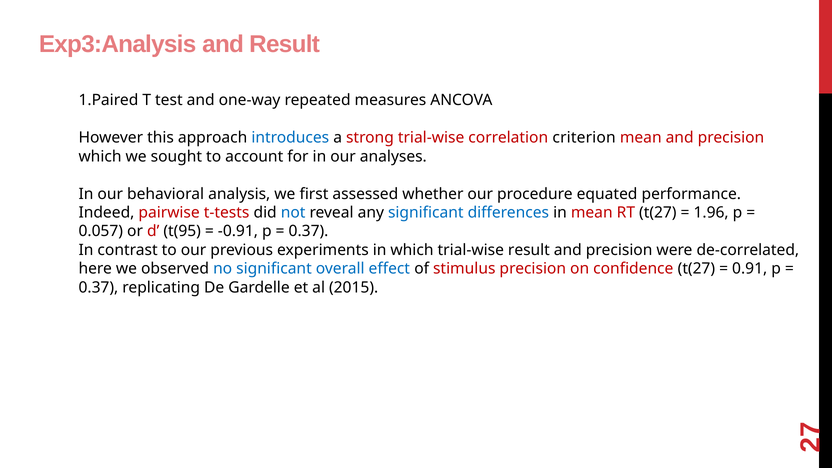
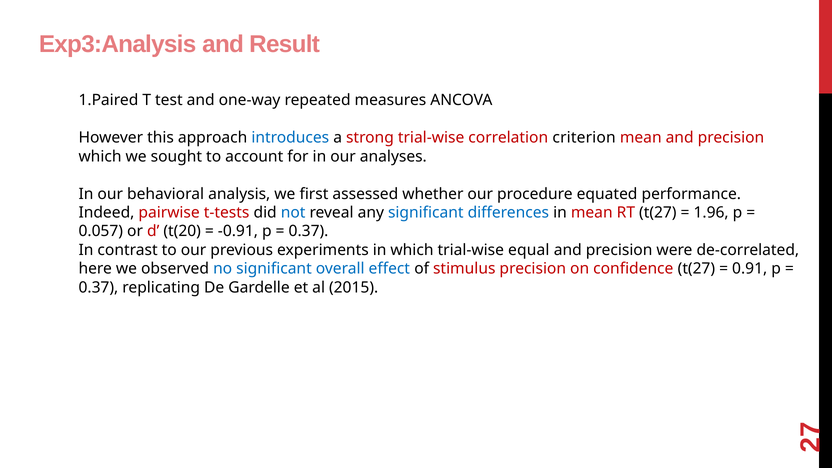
t(95: t(95 -> t(20 (182, 231)
trial-wise result: result -> equal (529, 250)
